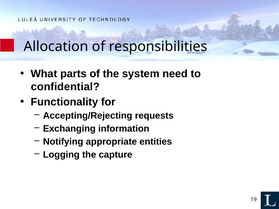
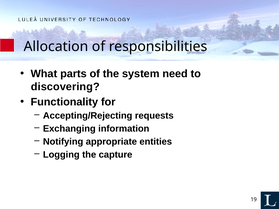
confidential: confidential -> discovering (65, 87)
